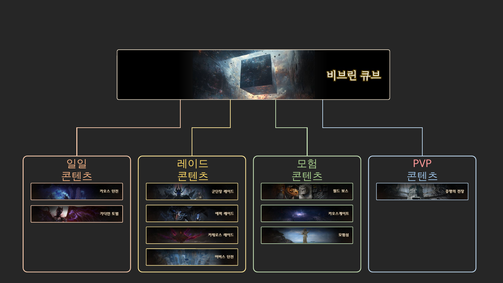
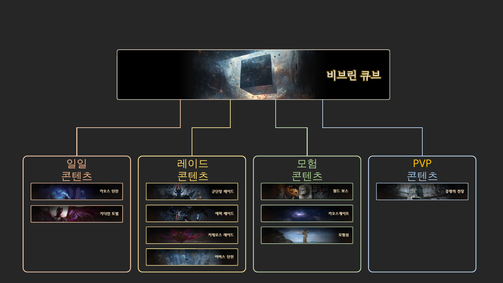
PVP colour: pink -> yellow (422, 164)
